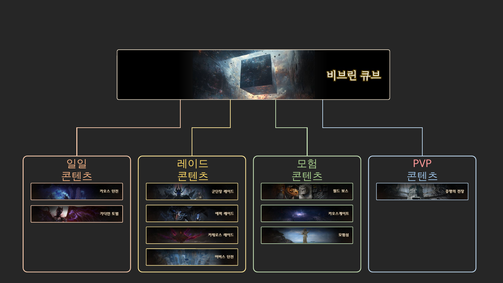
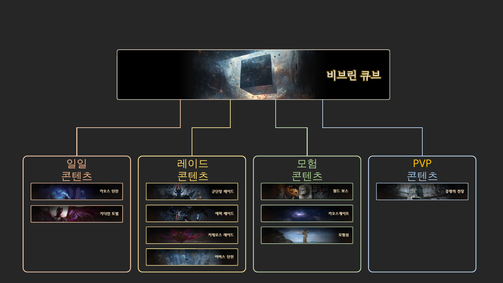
PVP colour: pink -> yellow (422, 164)
